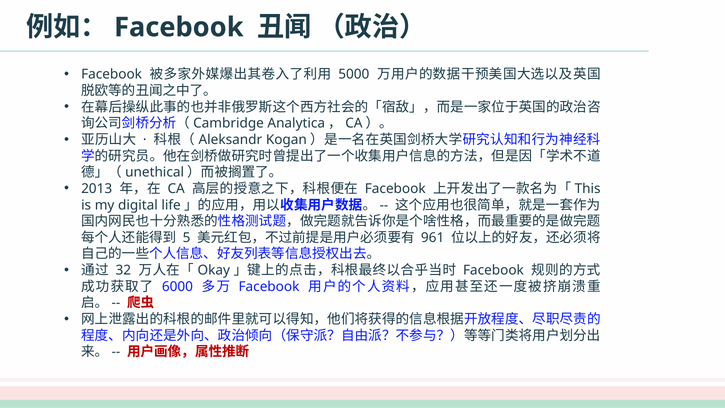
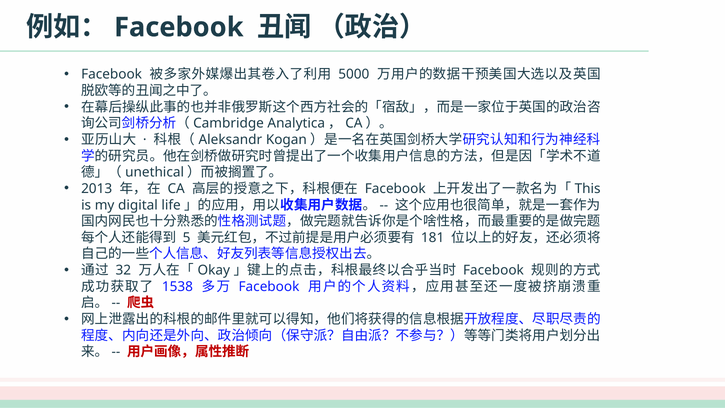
961: 961 -> 181 (433, 238)
6000: 6000 -> 1538 (177, 287)
